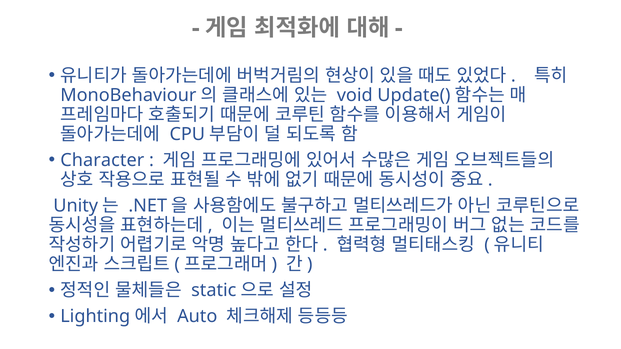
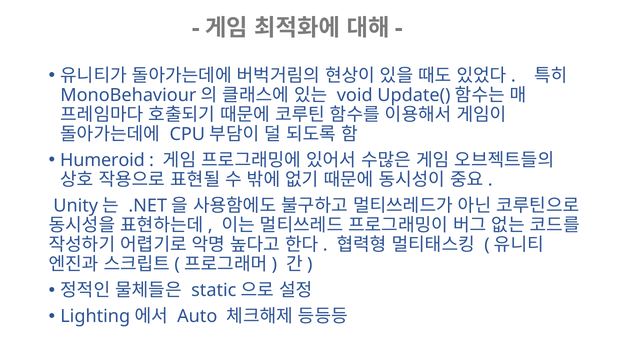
Character: Character -> Humeroid (102, 160)
